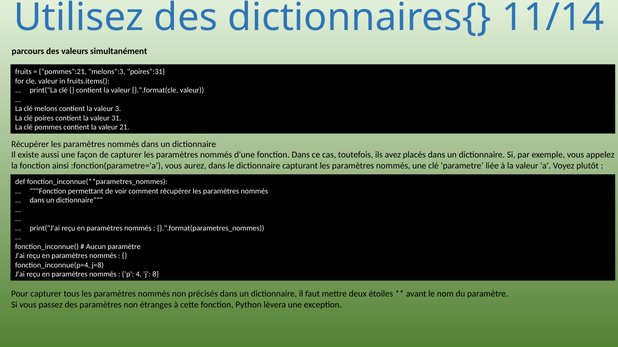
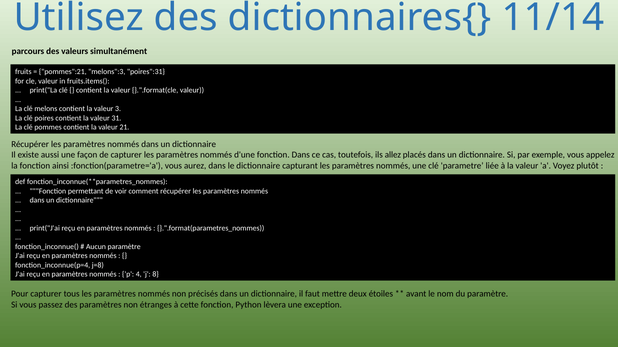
avez: avez -> allez (393, 155)
